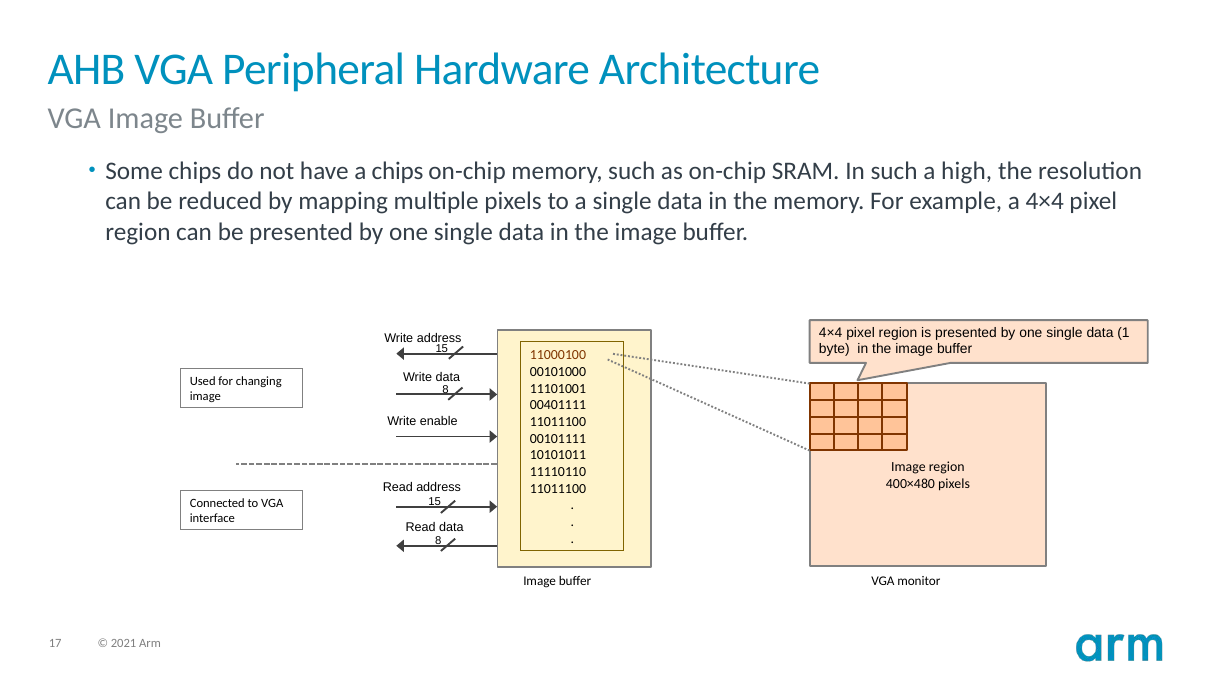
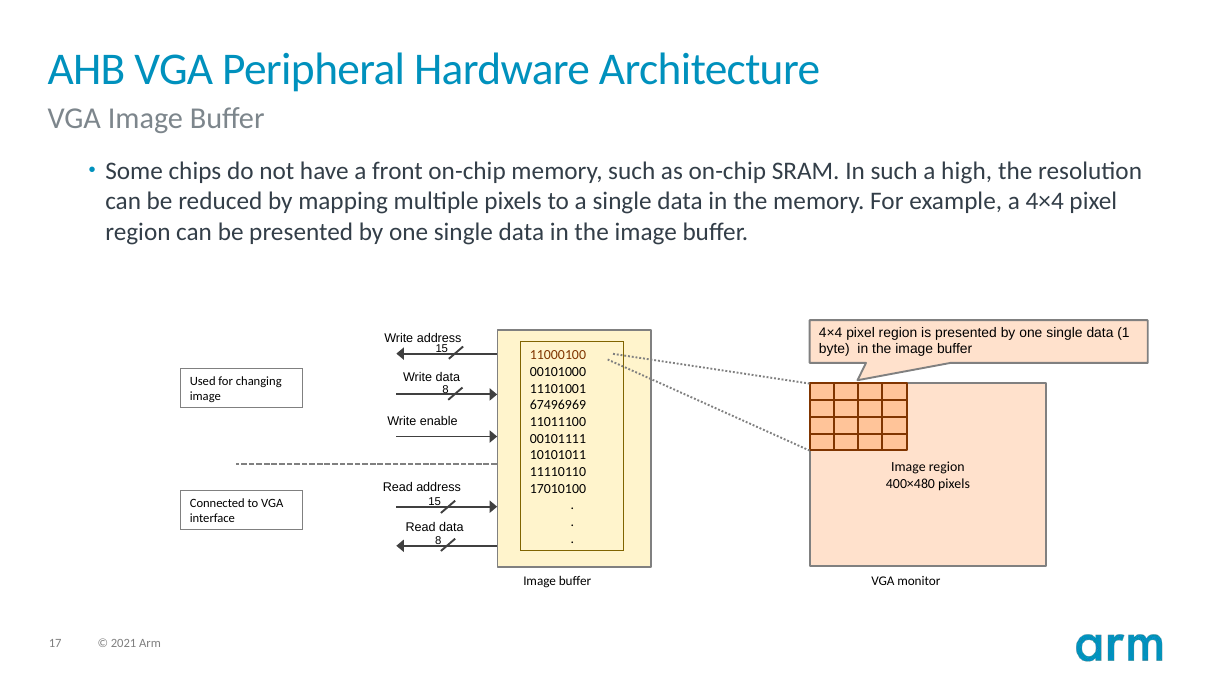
a chips: chips -> front (398, 171)
00401111: 00401111 -> 67496969 (558, 405)
11011100: 11011100 -> 17010100 (558, 488)
